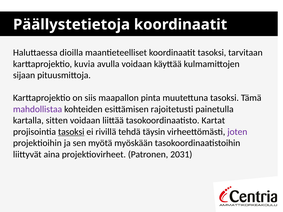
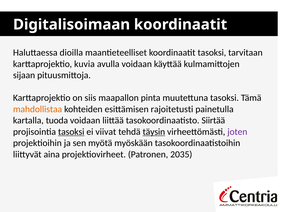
Päällystetietoja: Päällystetietoja -> Digitalisoimaan (72, 25)
mahdollistaa colour: purple -> orange (38, 109)
sitten: sitten -> tuoda (57, 121)
Kartat: Kartat -> Siirtää (213, 121)
rivillä: rivillä -> viivat (106, 132)
täysin underline: none -> present (154, 132)
2031: 2031 -> 2035 (181, 155)
